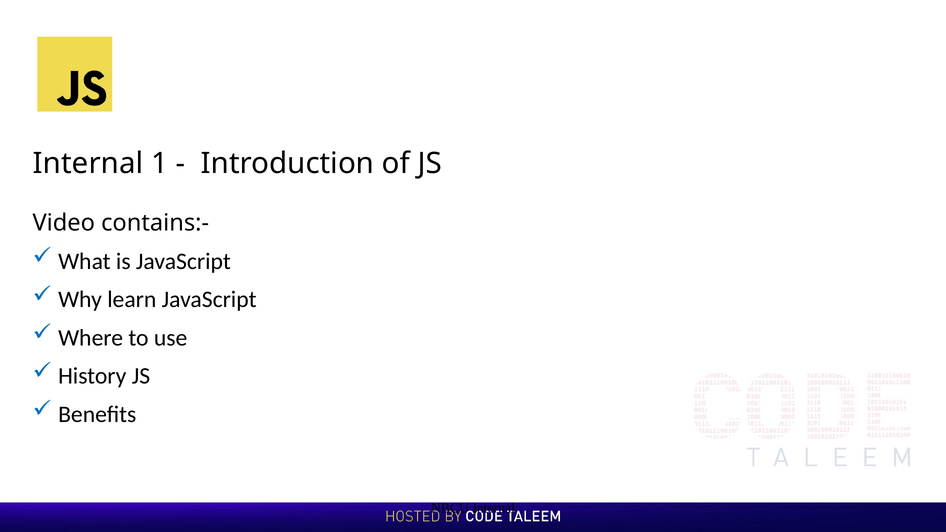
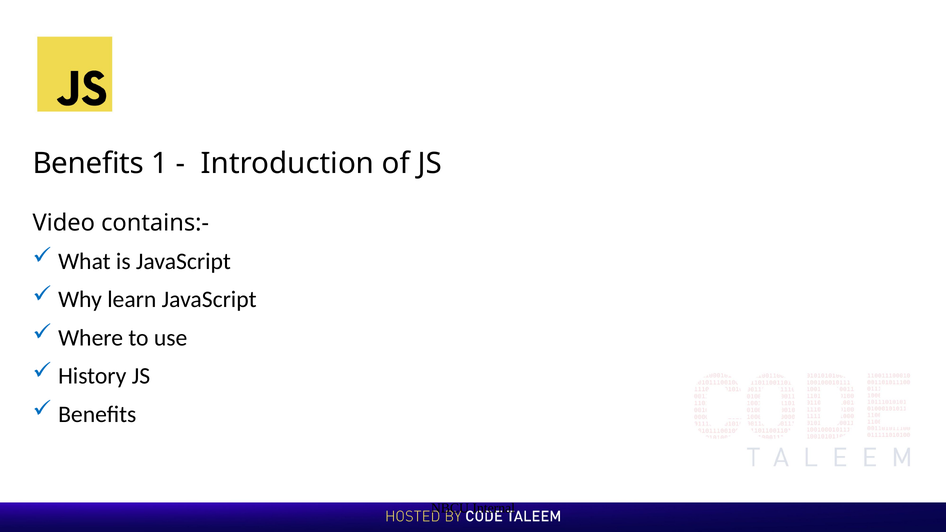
Internal: Internal -> Benefits (88, 163)
